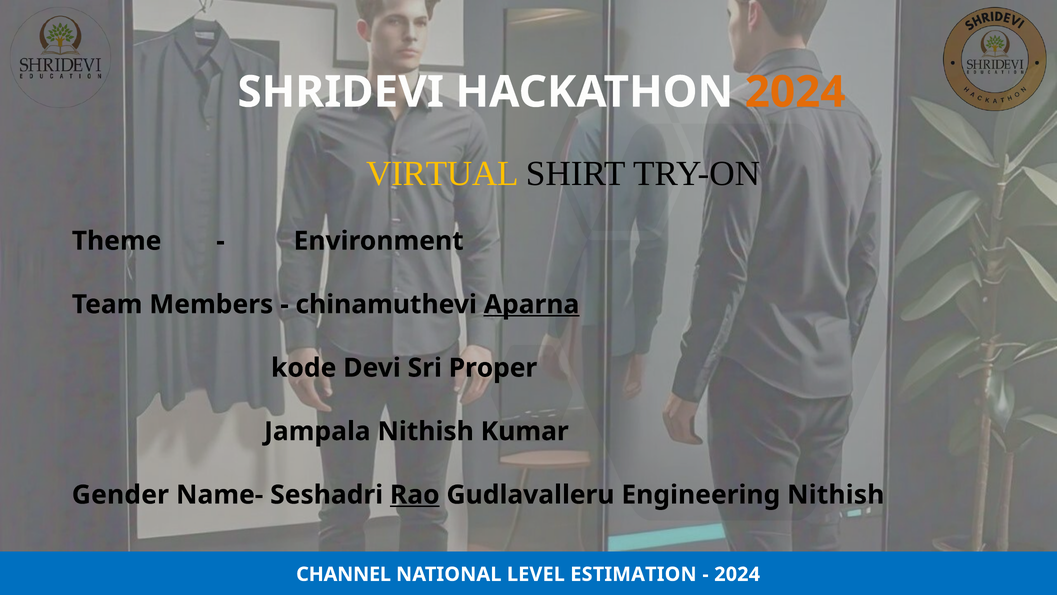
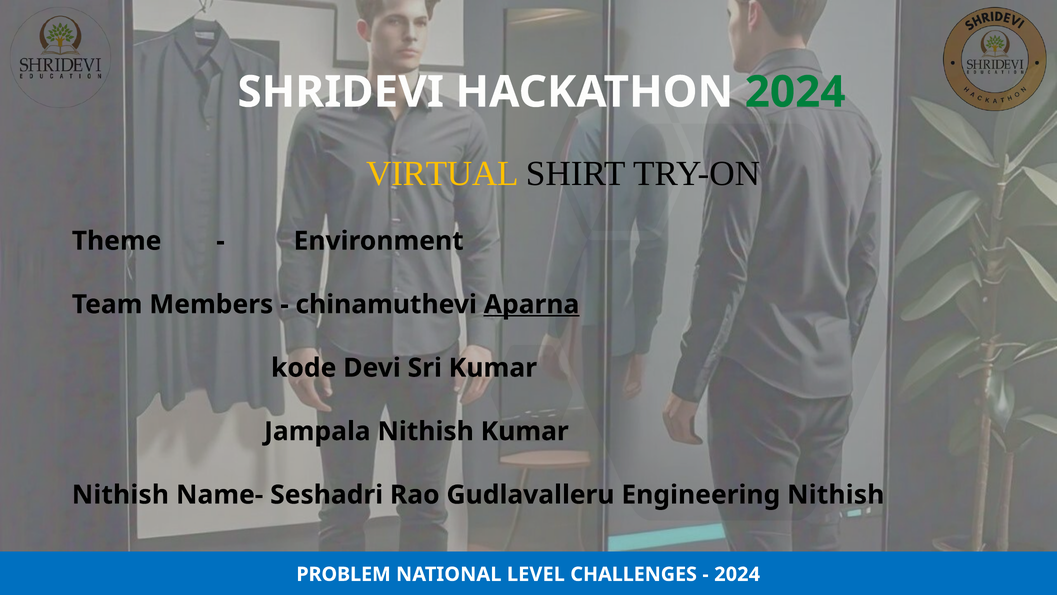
2024 colour: orange -> green (795, 92)
Sri Proper: Proper -> Kumar (493, 368)
Gender: Gender -> Nithish (120, 495)
Rao underline: present -> none (415, 495)
CHANNEL: CHANNEL -> PROBLEM (344, 574)
ESTIMATION: ESTIMATION -> CHALLENGES (634, 574)
